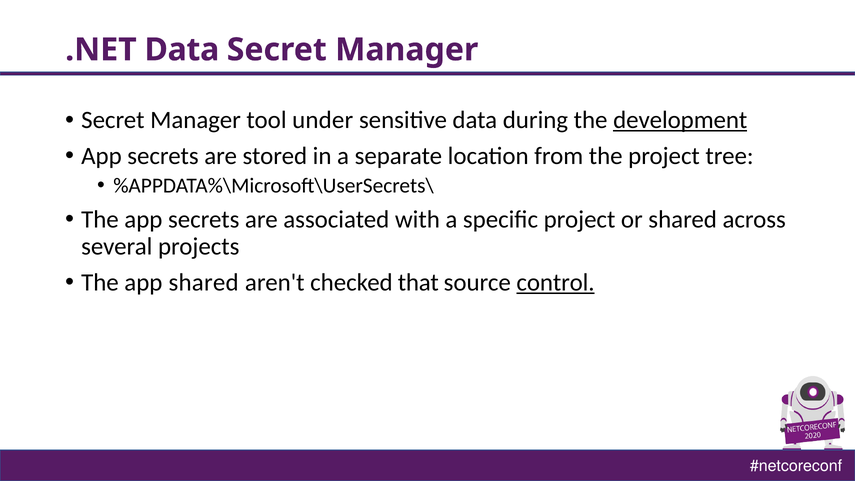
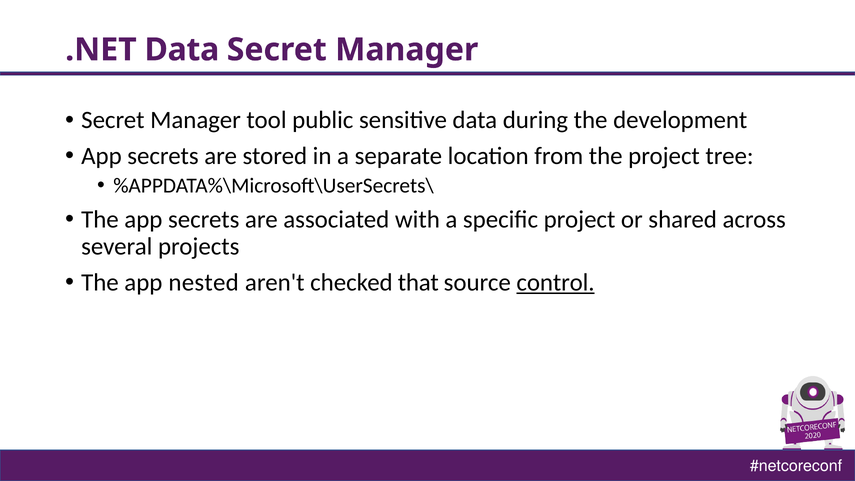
under: under -> public (323, 120)
development underline: present -> none (680, 120)
app shared: shared -> nested (204, 282)
